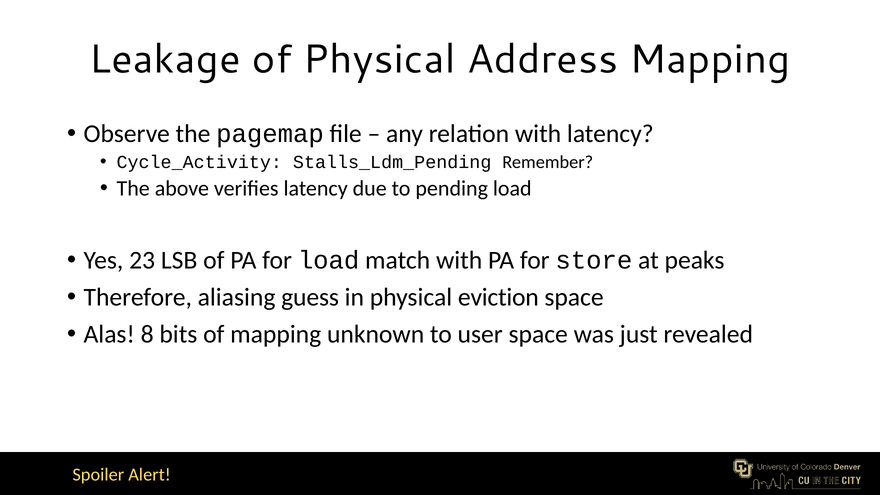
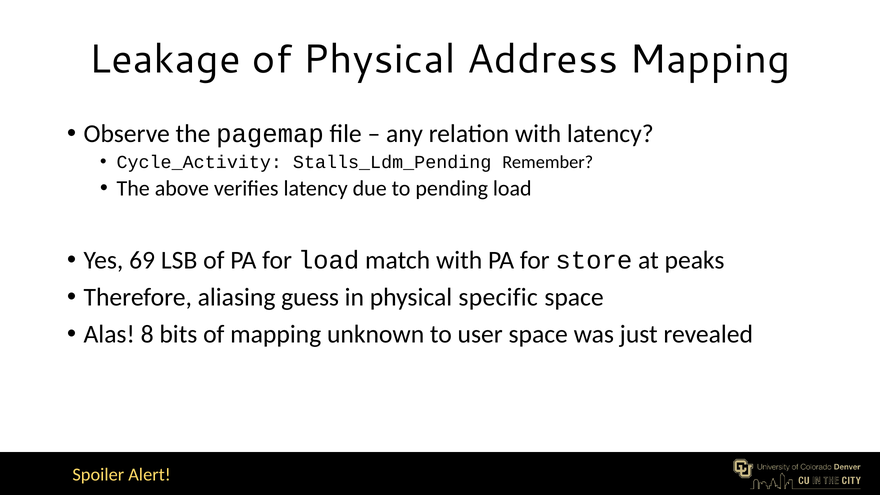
23: 23 -> 69 (142, 260)
eviction: eviction -> specific (498, 297)
